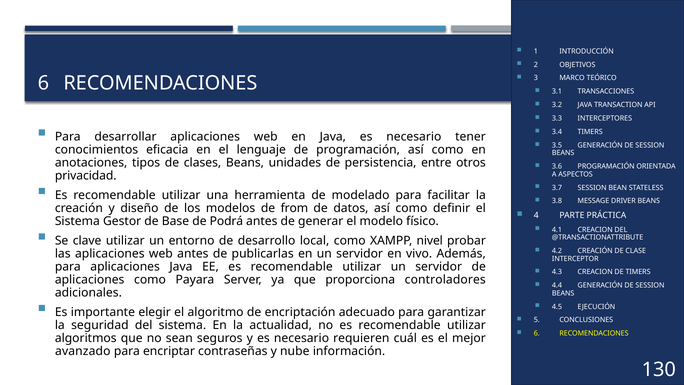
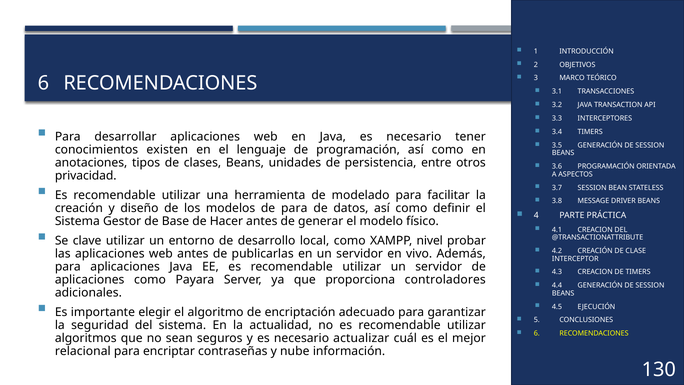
eficacia: eficacia -> existen (167, 150)
de from: from -> para (294, 208)
Podrá: Podrá -> Hacer (226, 221)
requieren: requieren -> actualizar (361, 338)
avanzado: avanzado -> relacional (83, 351)
